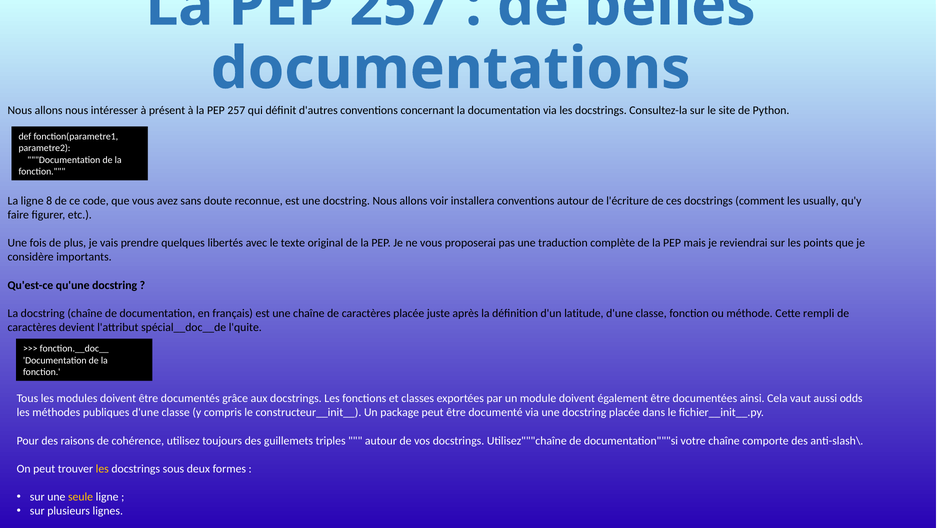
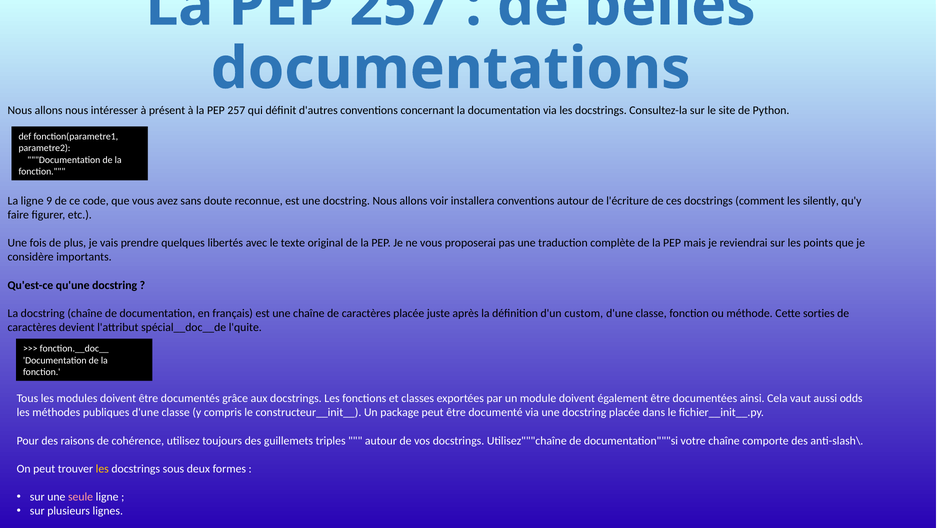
8: 8 -> 9 (49, 201)
usually: usually -> silently (821, 201)
latitude: latitude -> custom (584, 313)
rempli: rempli -> sorties (819, 313)
seule colour: yellow -> pink (81, 497)
